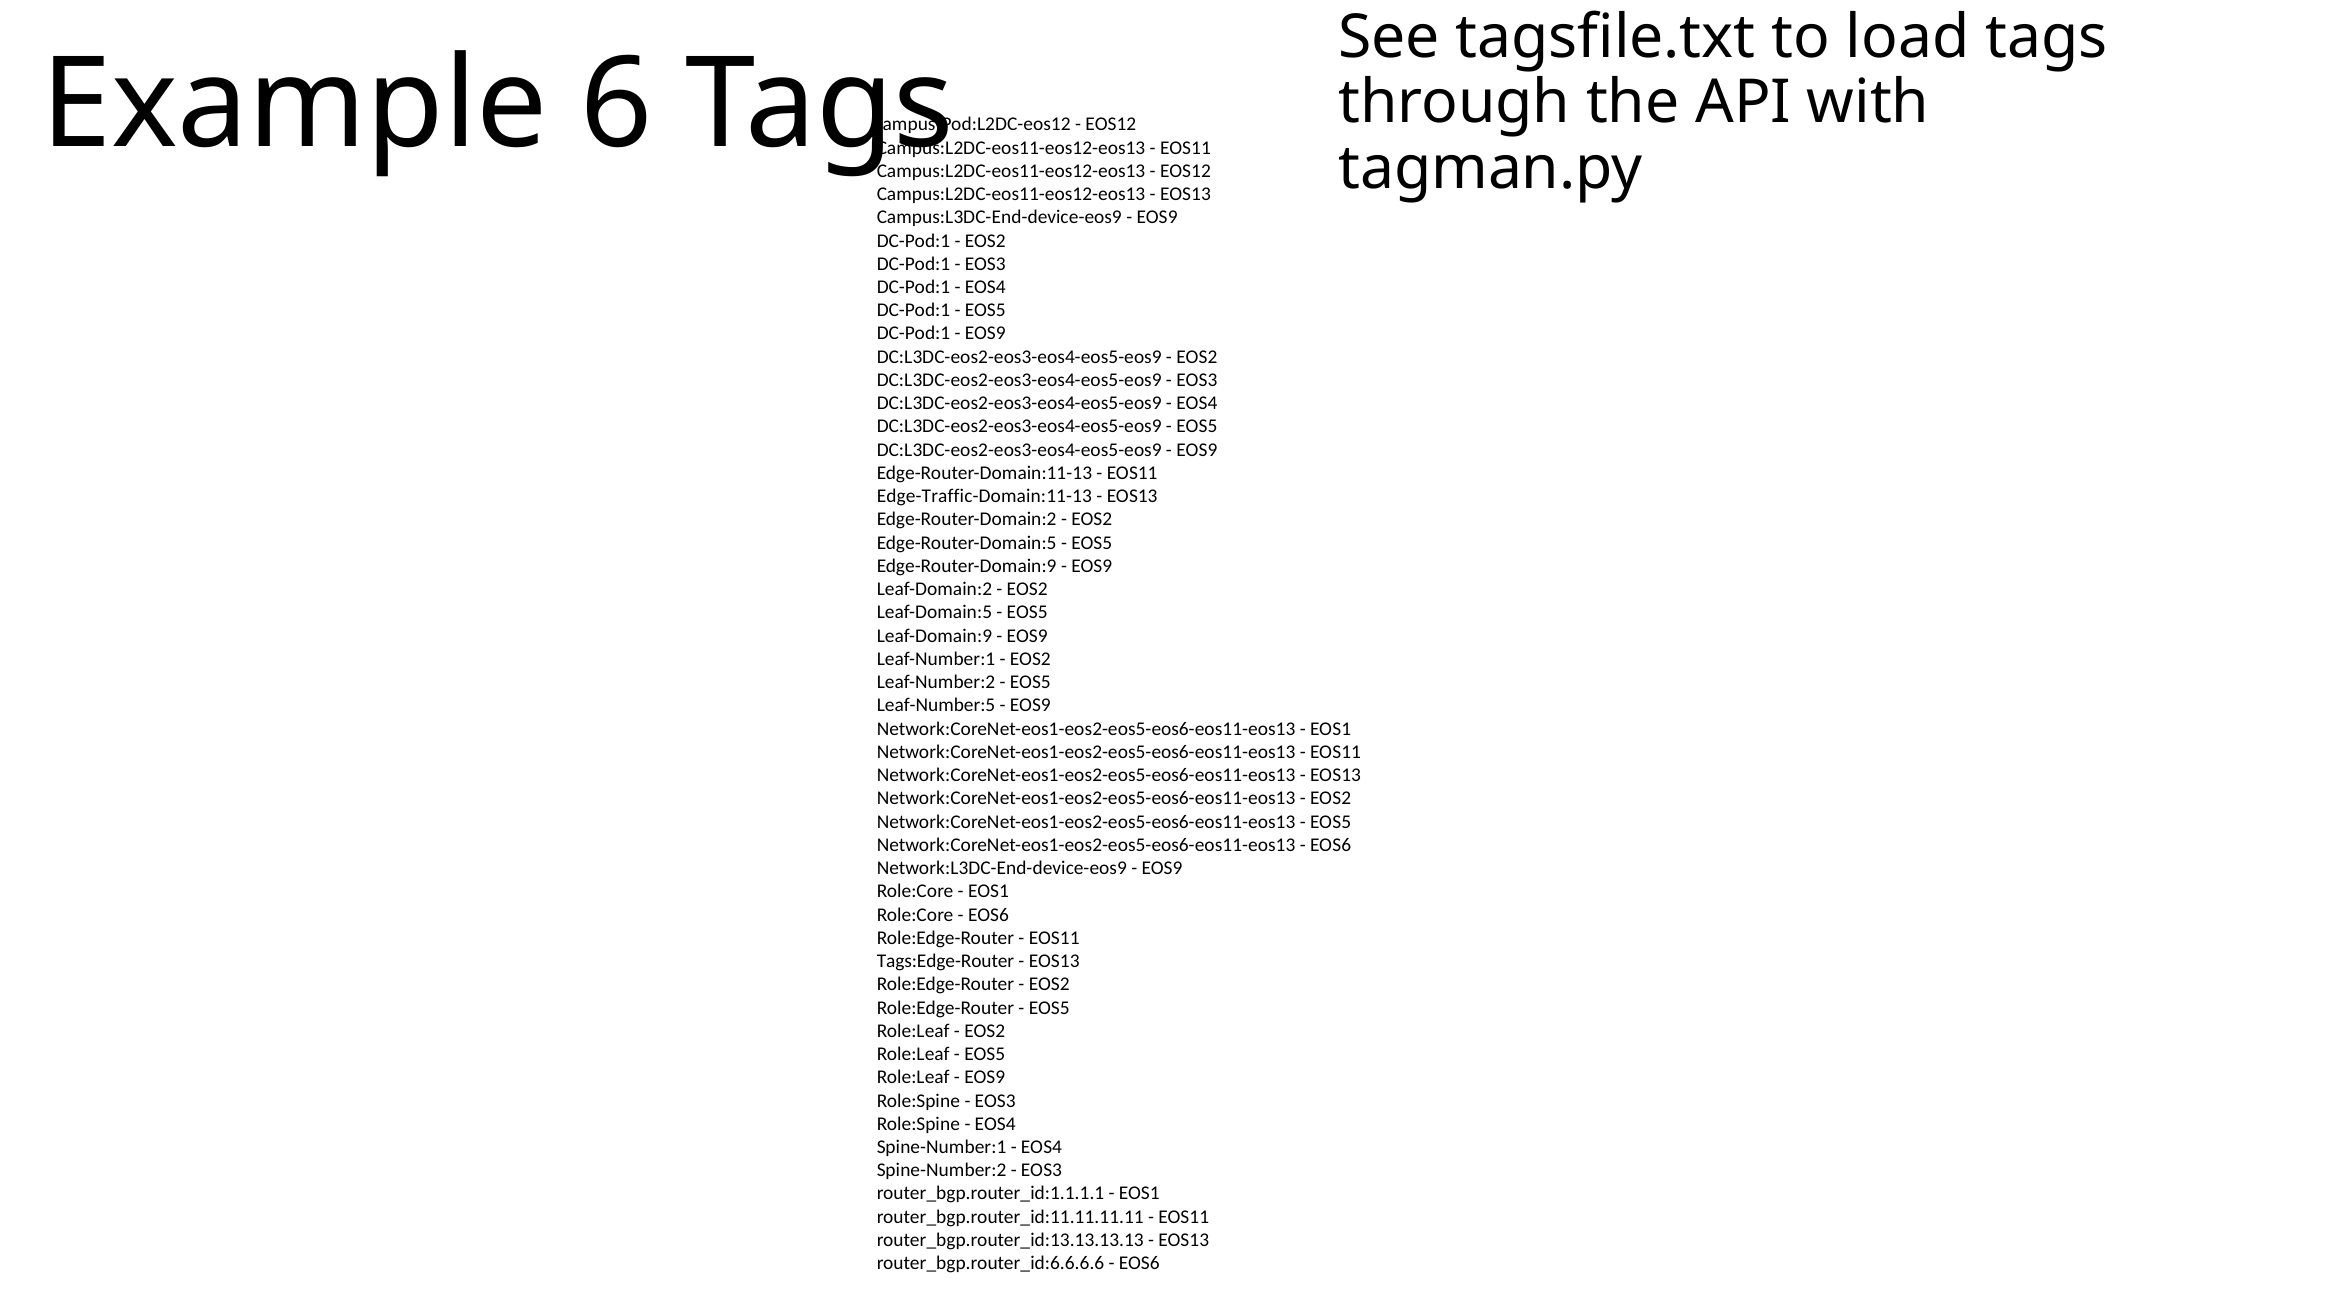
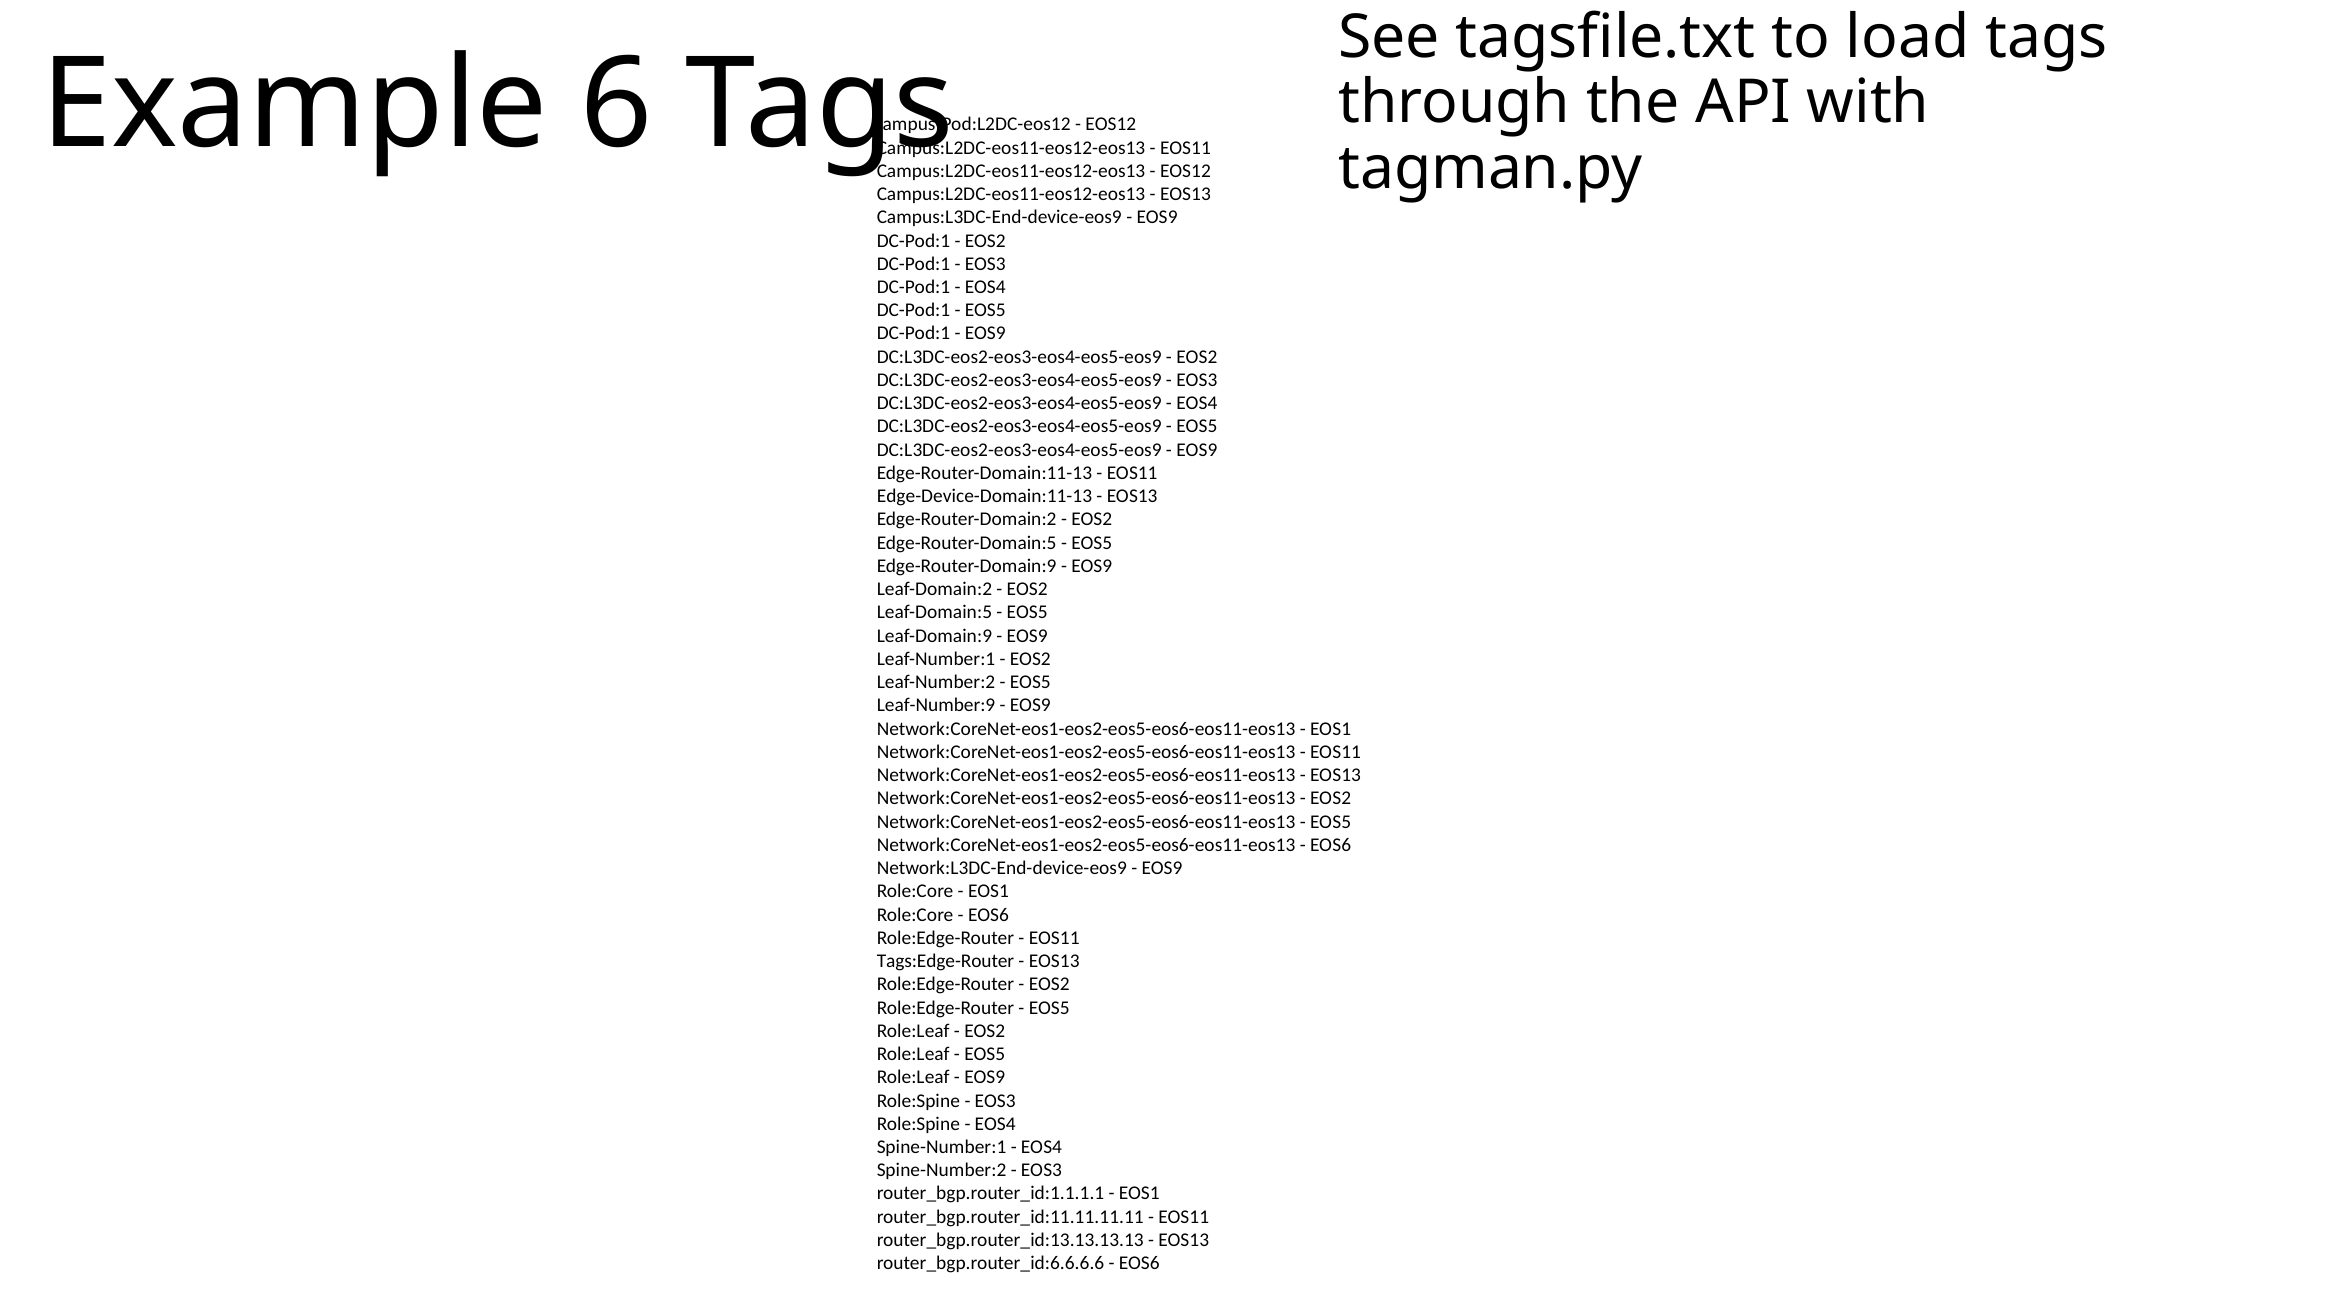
Edge-Traffic-Domain:11-13: Edge-Traffic-Domain:11-13 -> Edge-Device-Domain:11-13 (984, 497)
Leaf-Number:5: Leaf-Number:5 -> Leaf-Number:9 (936, 706)
